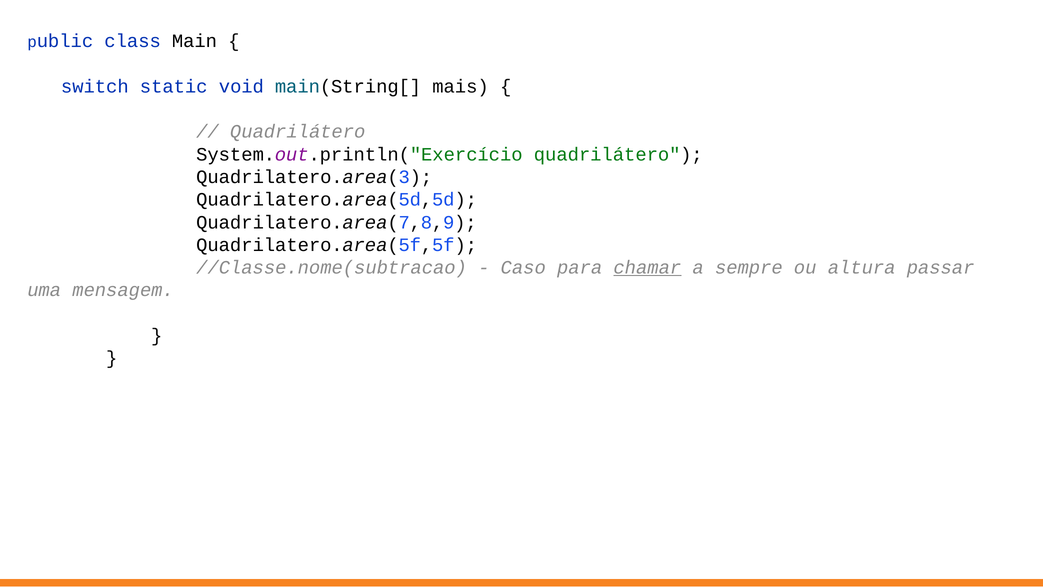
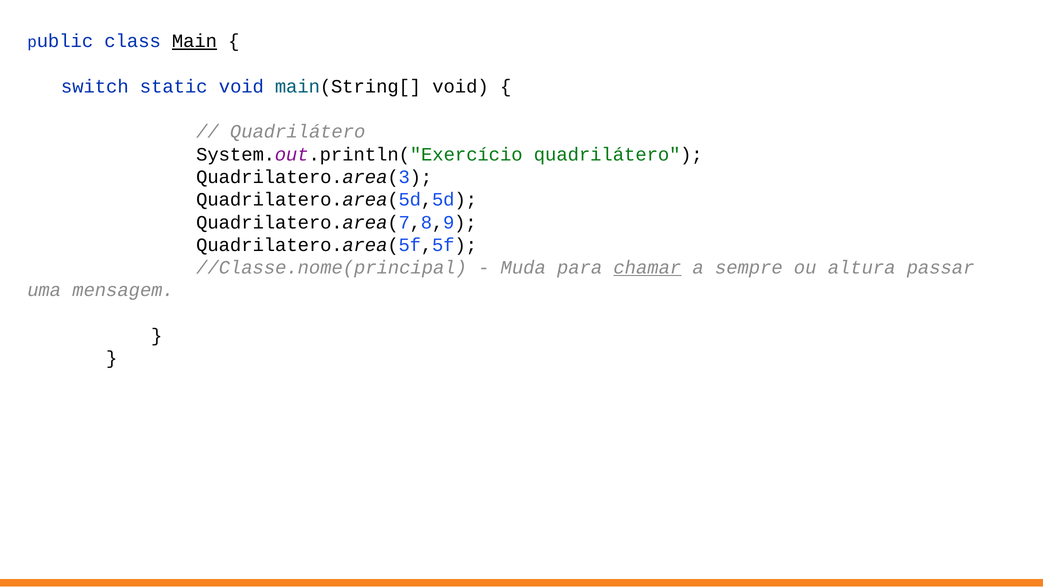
Main underline: none -> present (194, 41)
main(String[ mais: mais -> void (461, 86)
//Classe.nome(subtracao: //Classe.nome(subtracao -> //Classe.nome(principal (332, 267)
Caso: Caso -> Muda (523, 267)
